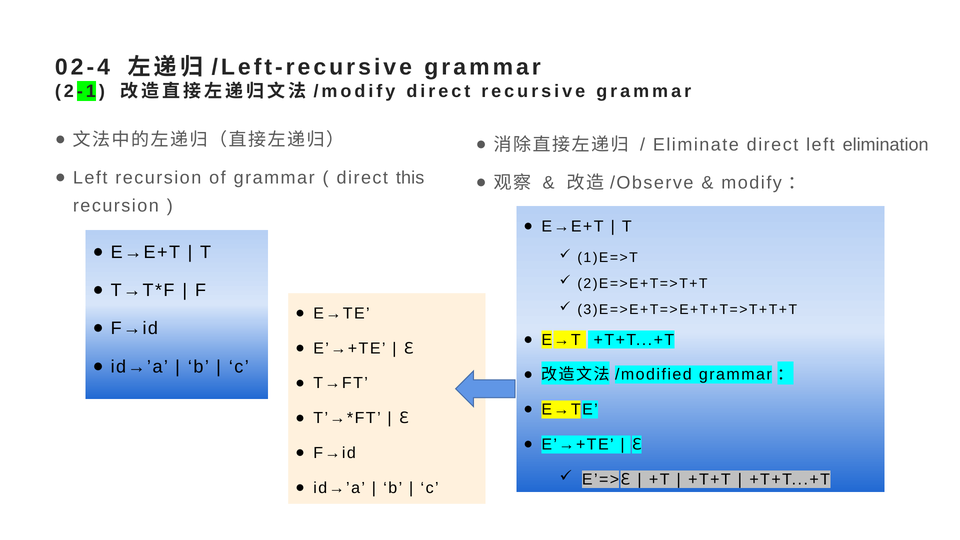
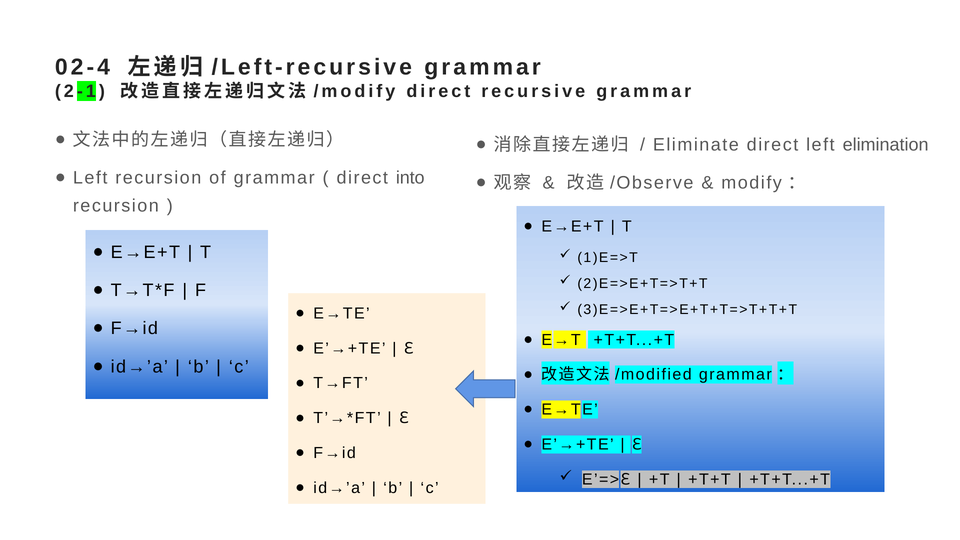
this: this -> into (410, 178)
